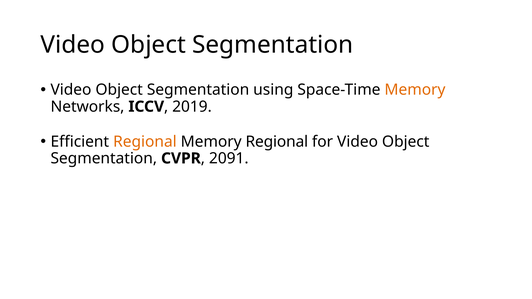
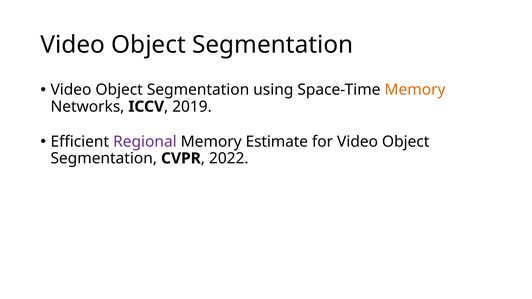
Regional colour: orange -> purple (145, 142)
Memory Regional: Regional -> Estimate (277, 142)
2091: 2091 -> 2022 (229, 158)
